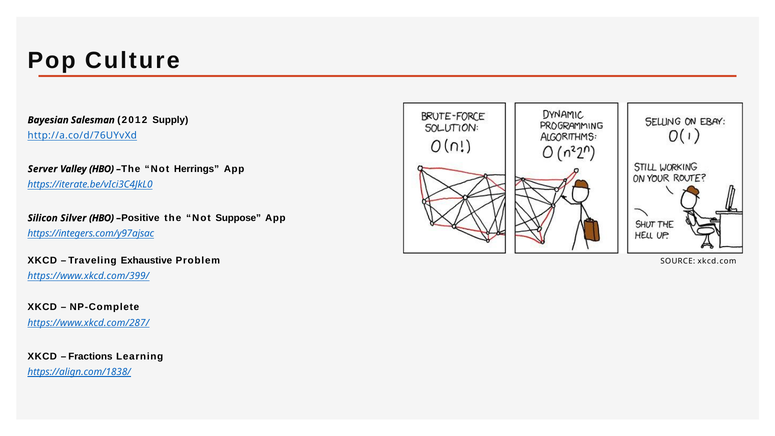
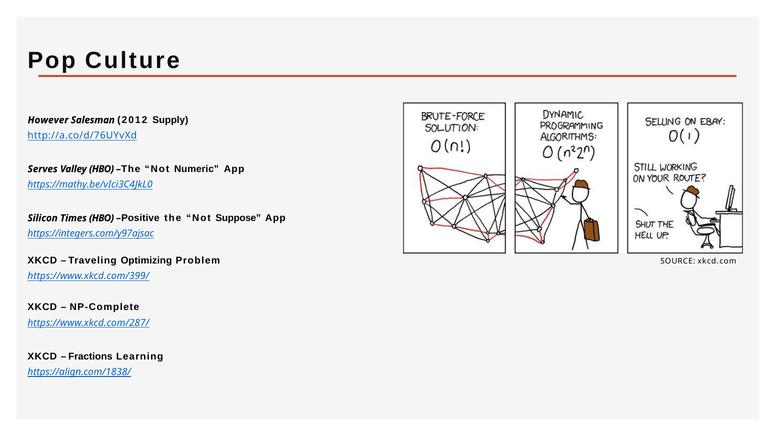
Bayesian: Bayesian -> However (48, 120)
Server: Server -> Serves (43, 169)
Herrings: Herrings -> Numeric (197, 169)
https://iterate.be/vIci3C4JkL0: https://iterate.be/vIci3C4JkL0 -> https://mathy.be/vIci3C4JkL0 (90, 185)
Silver: Silver -> Times (73, 218)
Exhaustive: Exhaustive -> Optimizing (146, 260)
